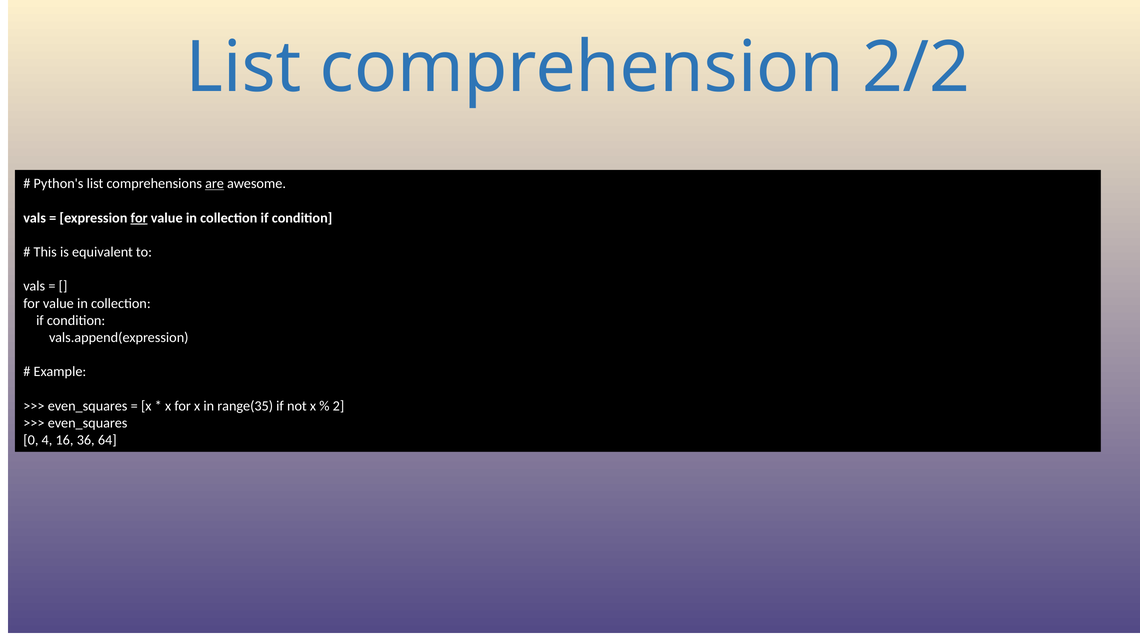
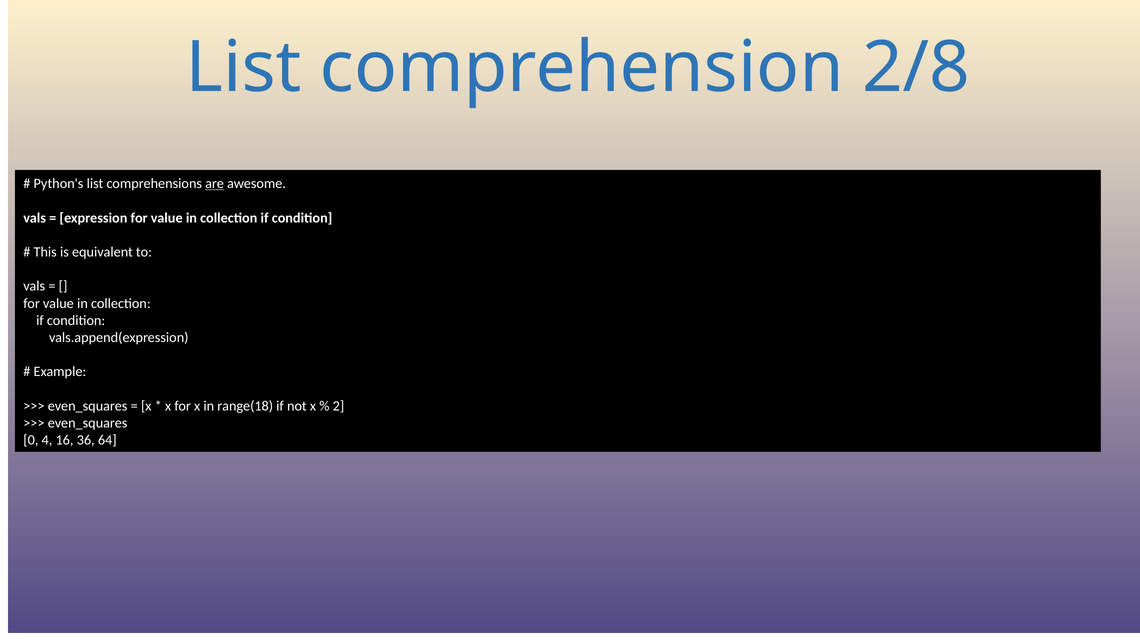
2/2: 2/2 -> 2/8 (916, 68)
for underline: present -> none (139, 218)
range(35: range(35 -> range(18 (245, 406)
